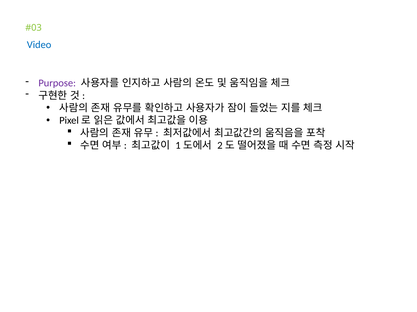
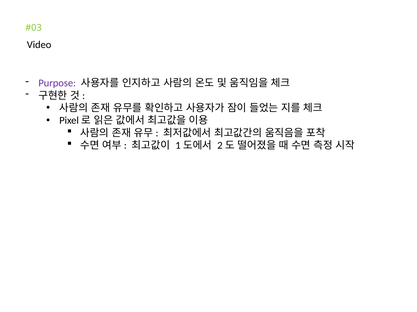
Video colour: blue -> black (39, 45)
